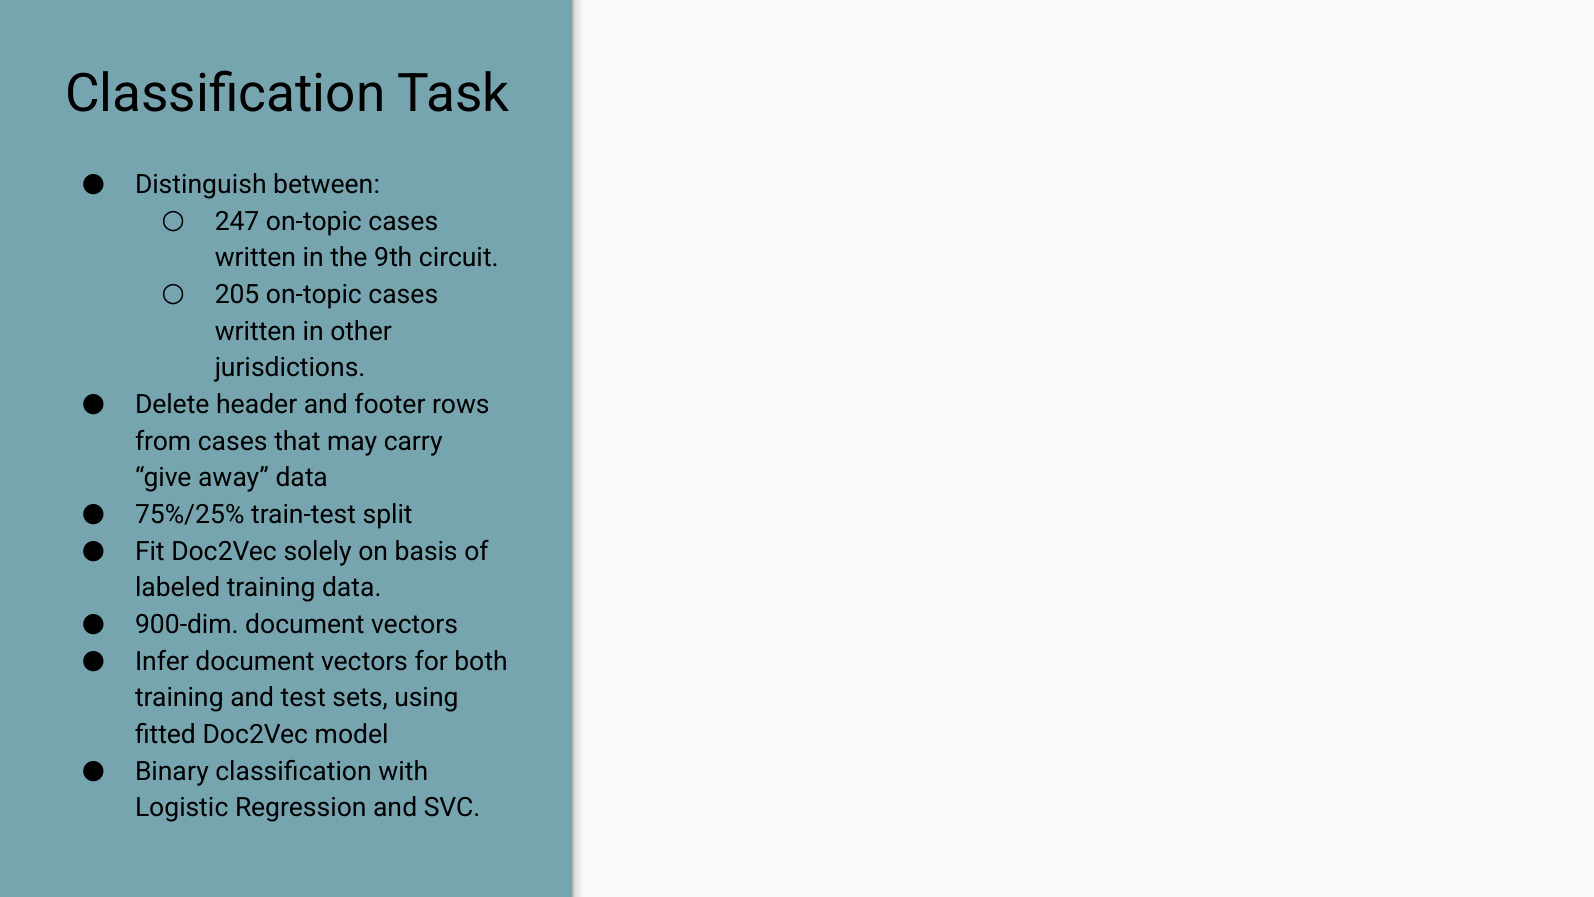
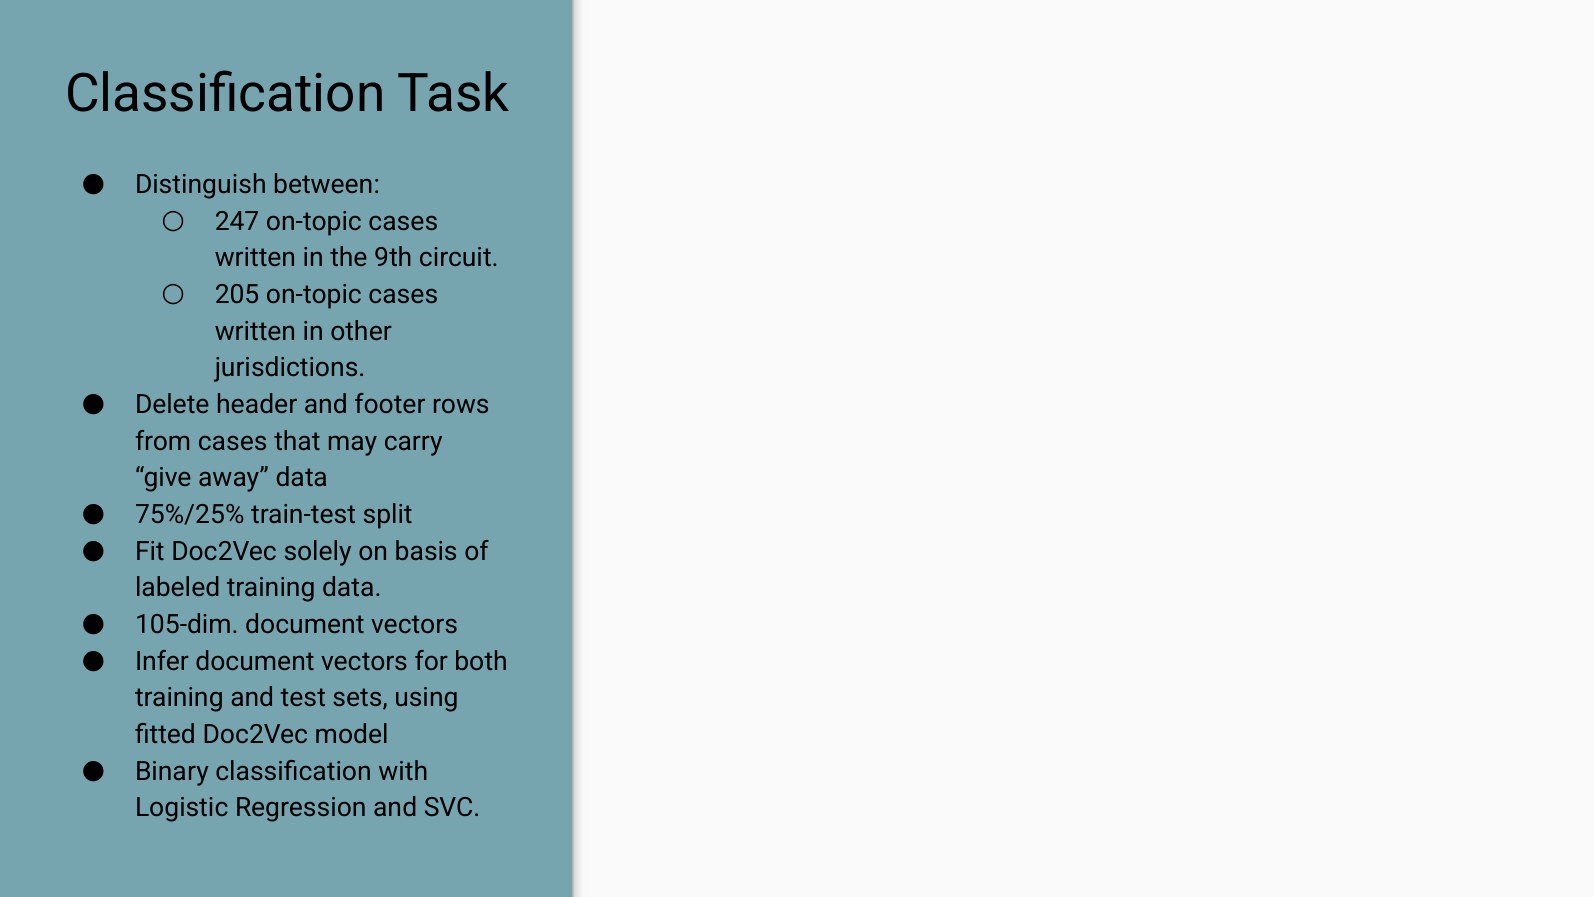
900-dim: 900-dim -> 105-dim (187, 625)
